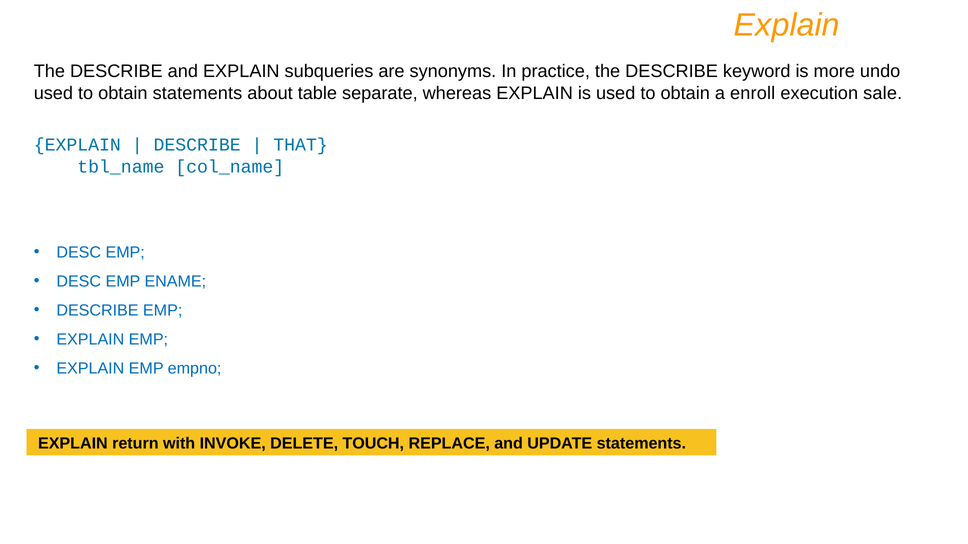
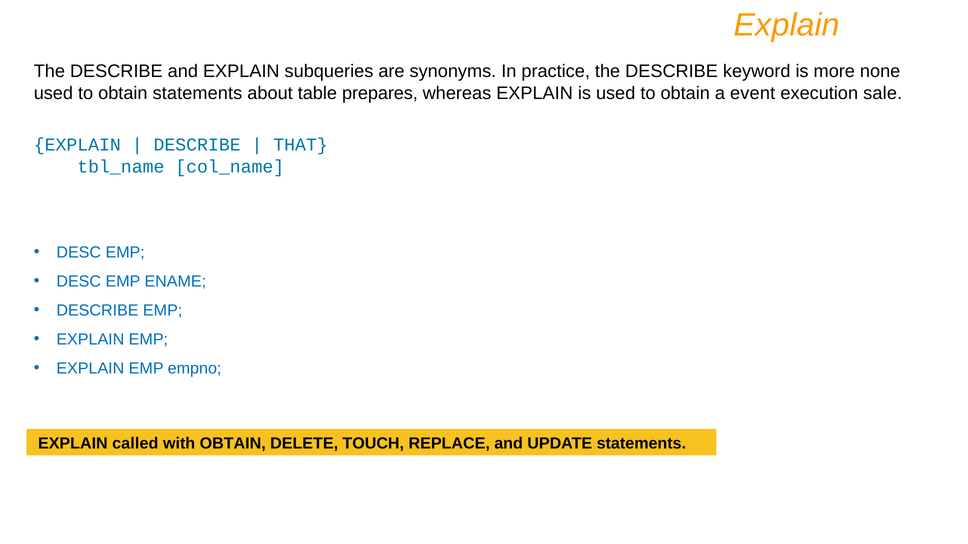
undo: undo -> none (880, 72)
separate: separate -> prepares (380, 93)
enroll: enroll -> event (753, 93)
return: return -> called (135, 444)
with INVOKE: INVOKE -> OBTAIN (233, 444)
